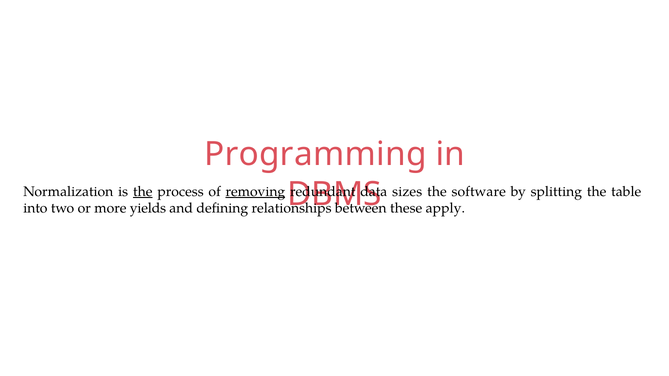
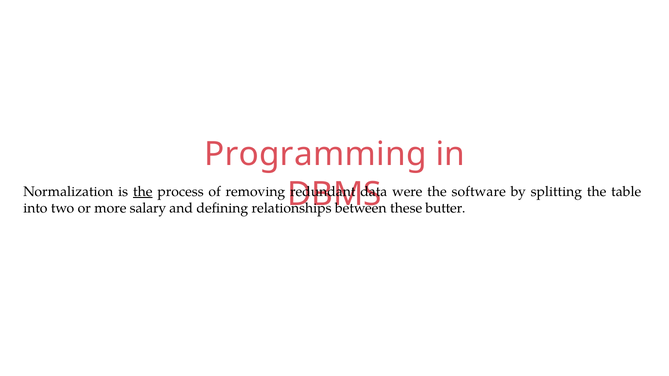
removing underline: present -> none (255, 192)
sizes: sizes -> were (407, 192)
yields: yields -> salary (148, 208)
apply: apply -> butter (445, 208)
